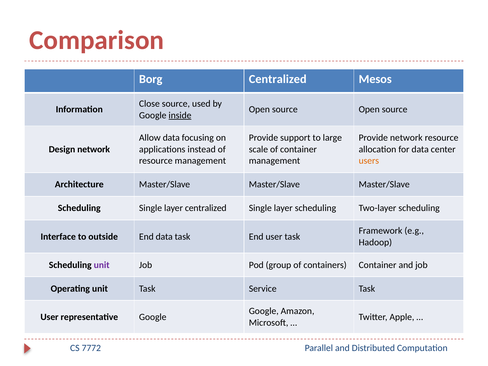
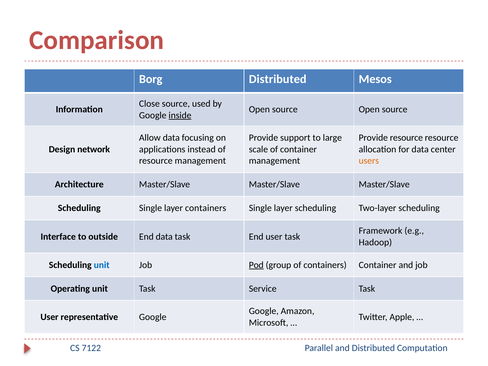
Borg Centralized: Centralized -> Distributed (278, 79)
Provide network: network -> resource (406, 138)
layer centralized: centralized -> containers (206, 208)
unit colour: purple -> blue (102, 265)
Pod underline: none -> present (256, 265)
7772: 7772 -> 7122 (91, 348)
